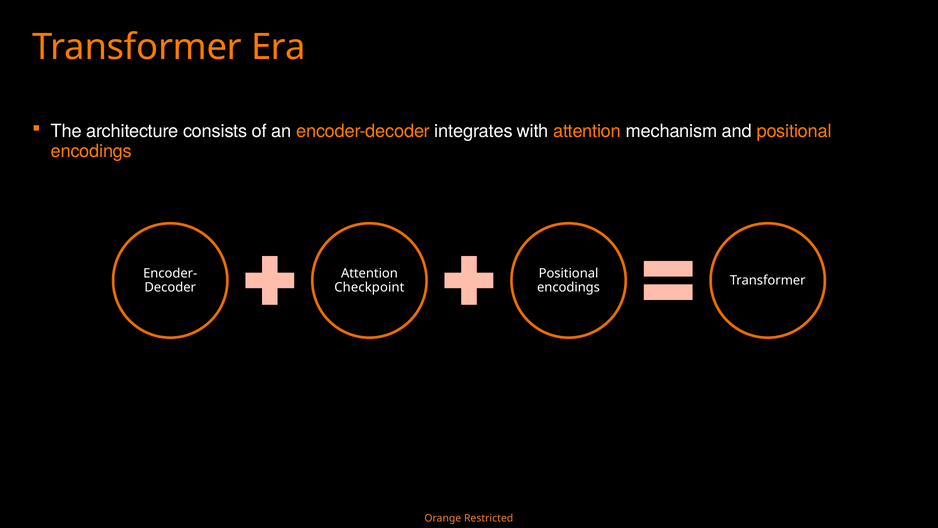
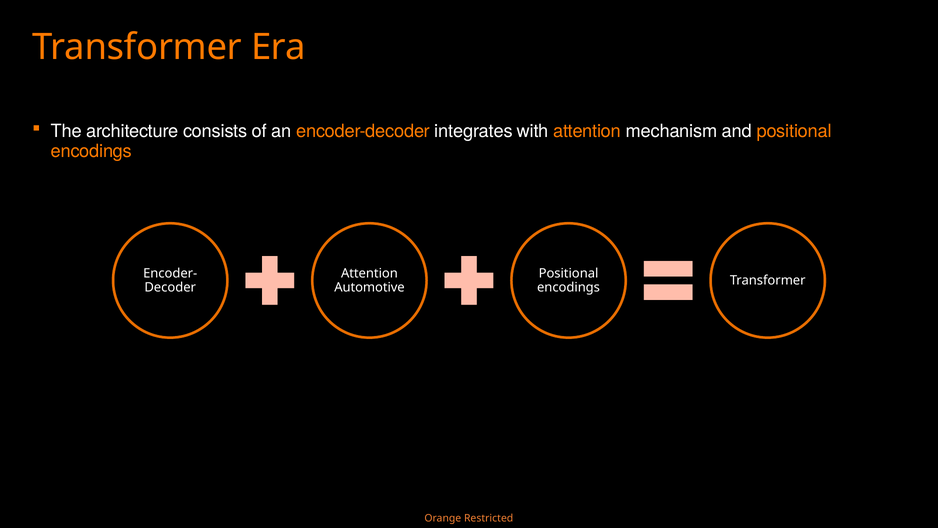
Checkpoint: Checkpoint -> Automotive (369, 287)
